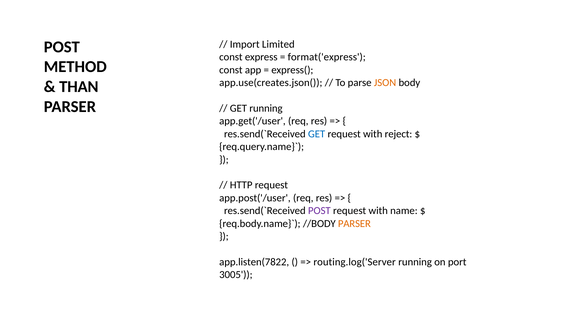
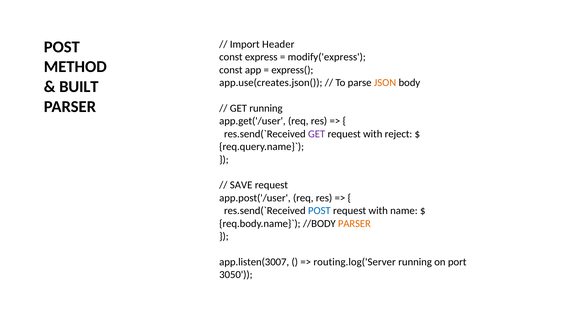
Limited: Limited -> Header (278, 44)
format('express: format('express -> modify('express (327, 57)
THAN: THAN -> BUILT (79, 87)
GET colour: blue -> purple (317, 134)
HTTP: HTTP -> SAVE (241, 185)
POST colour: purple -> blue (319, 211)
app.listen(7822: app.listen(7822 -> app.listen(3007 (254, 262)
3005: 3005 -> 3050 (236, 275)
